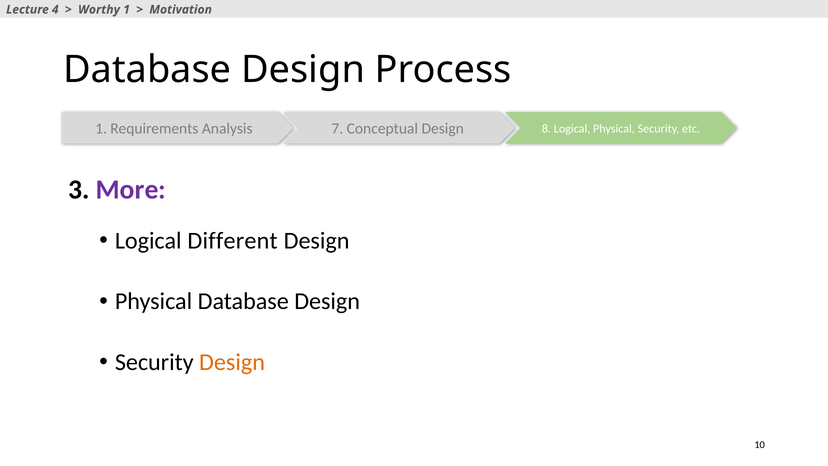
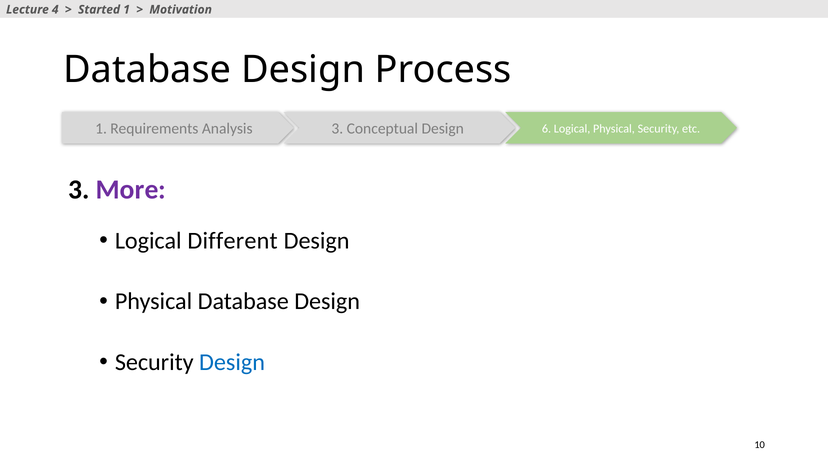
Worthy: Worthy -> Started (99, 10)
Analysis 7: 7 -> 3 (337, 129)
8: 8 -> 6 (547, 129)
Design colour: orange -> blue (232, 362)
